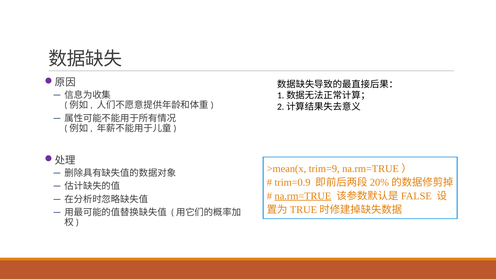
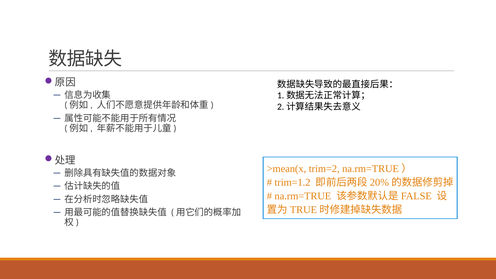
trim=9: trim=9 -> trim=2 (324, 169)
trim=0.9: trim=0.9 -> trim=1.2 (293, 182)
na.rm=TRUE underline: present -> none (303, 196)
